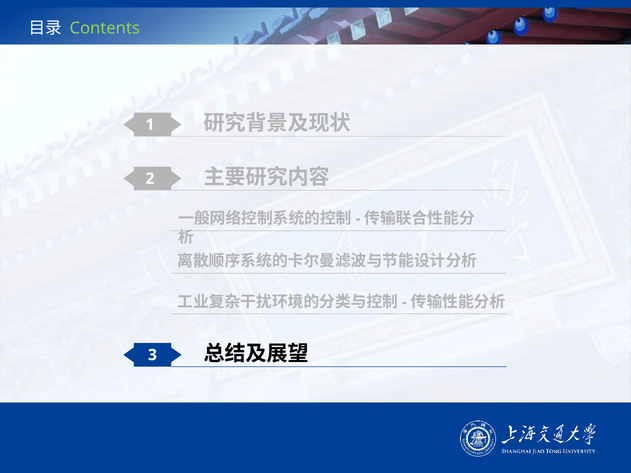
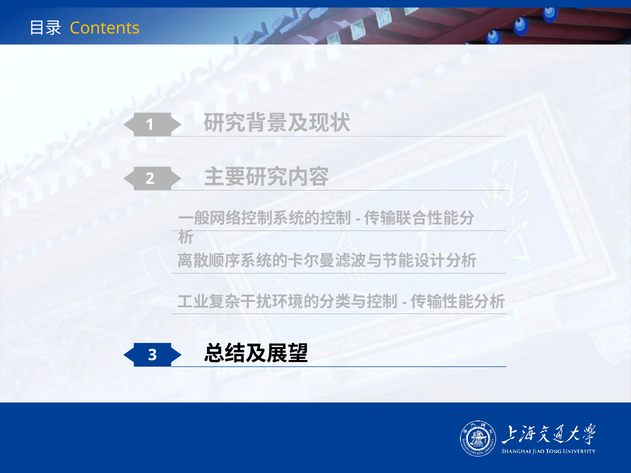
Contents colour: light green -> yellow (105, 28)
